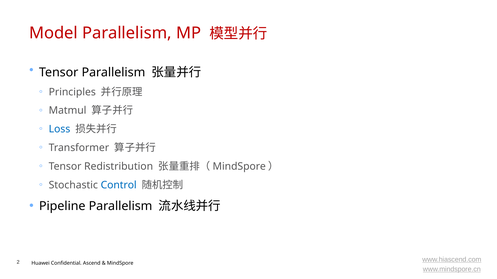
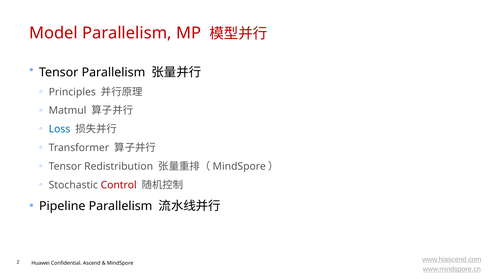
Control colour: blue -> red (119, 185)
